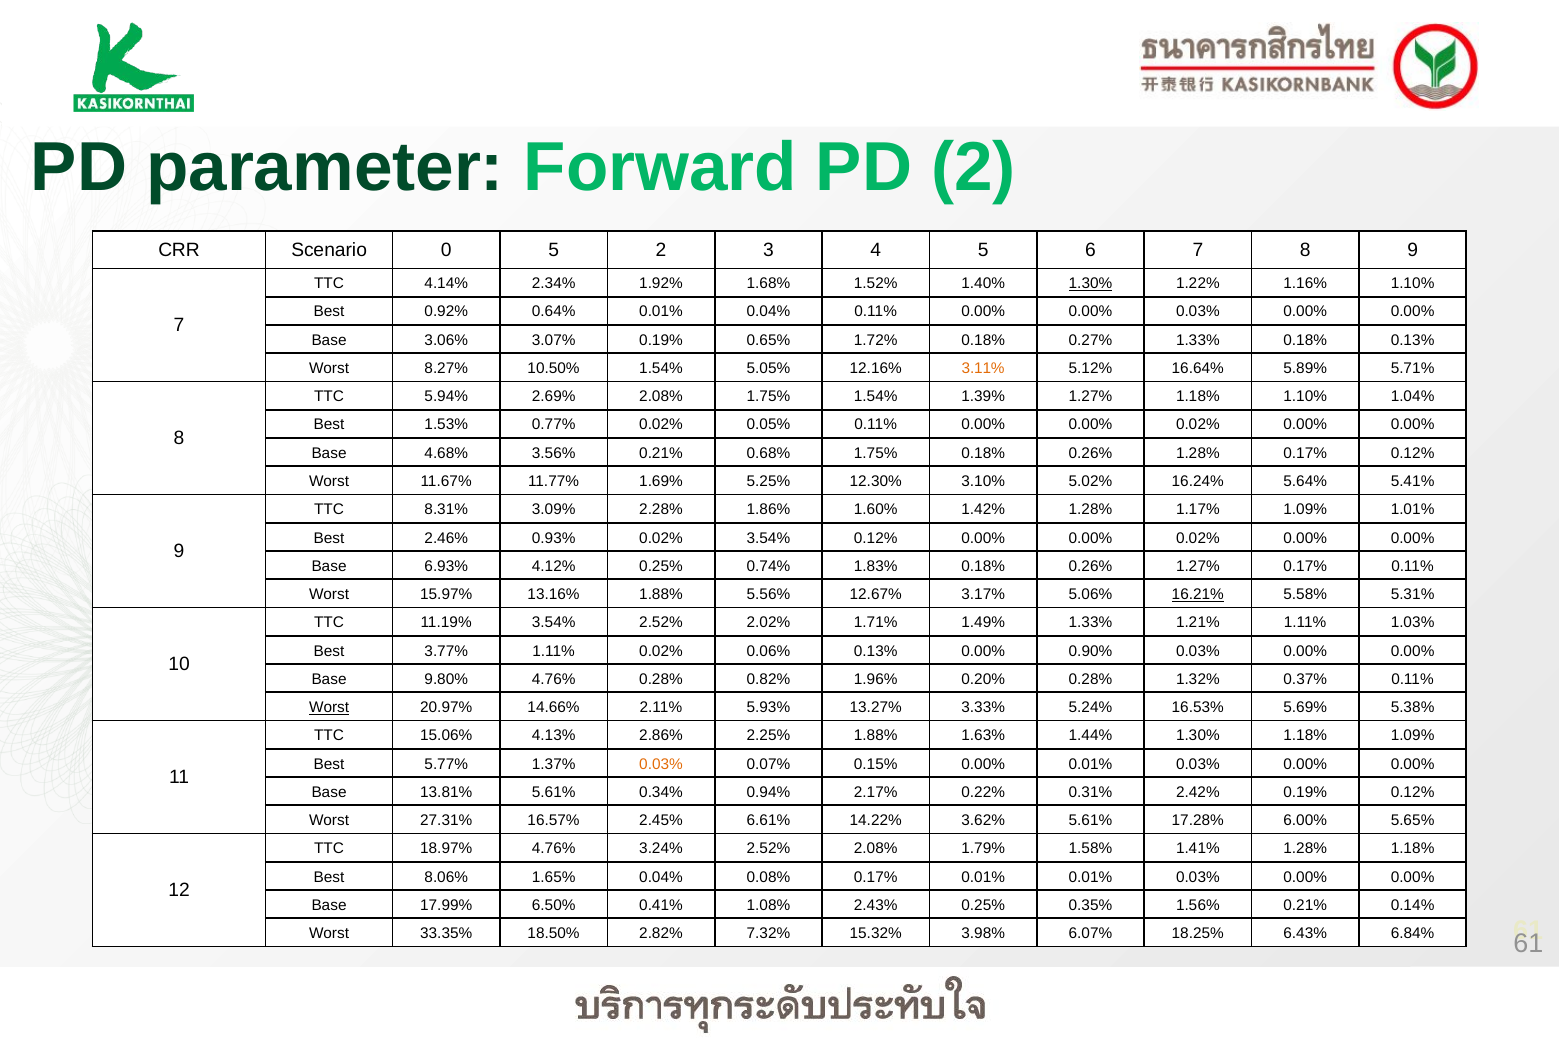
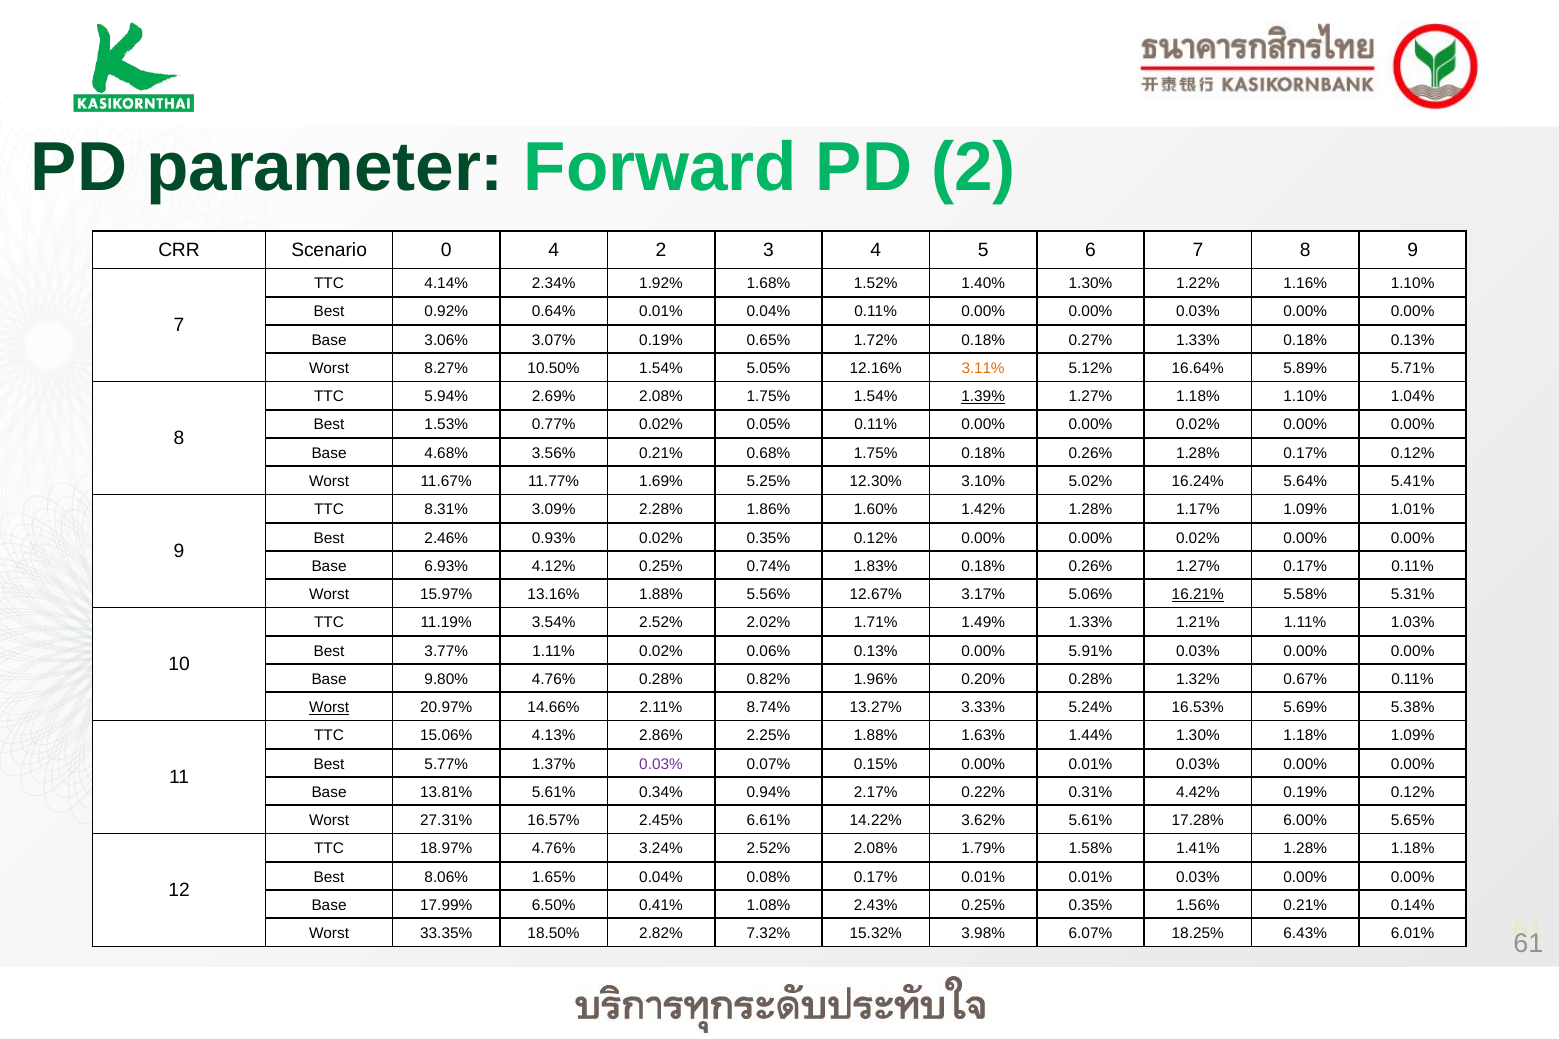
0 5: 5 -> 4 (554, 250)
1.30% underline: present -> none (1090, 284)
1.39% underline: none -> present (983, 397)
0.02% 3.54%: 3.54% -> 0.35% (768, 538)
0.90%: 0.90% -> 5.91% (1090, 651)
0.37%: 0.37% -> 0.67% (1305, 679)
5.93%: 5.93% -> 8.74% (768, 708)
0.03% colour: orange -> purple (661, 764)
2.42%: 2.42% -> 4.42% (1198, 792)
6.84%: 6.84% -> 6.01% (1413, 934)
